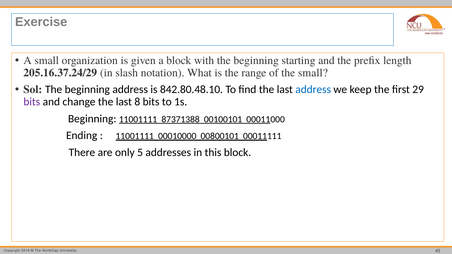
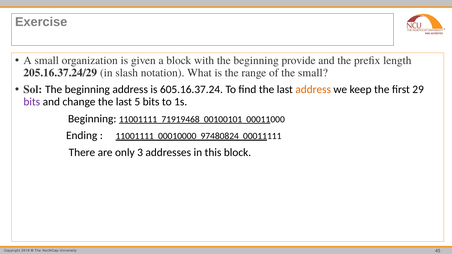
starting: starting -> provide (299, 61)
842.80.48.10: 842.80.48.10 -> 605.16.37.24 (191, 90)
address colour: blue -> orange (313, 90)
8: 8 -> 5 (137, 102)
87371388: 87371388 -> 71919468 (181, 119)
00800101: 00800101 -> 97480824 (220, 136)
5: 5 -> 3 (140, 153)
